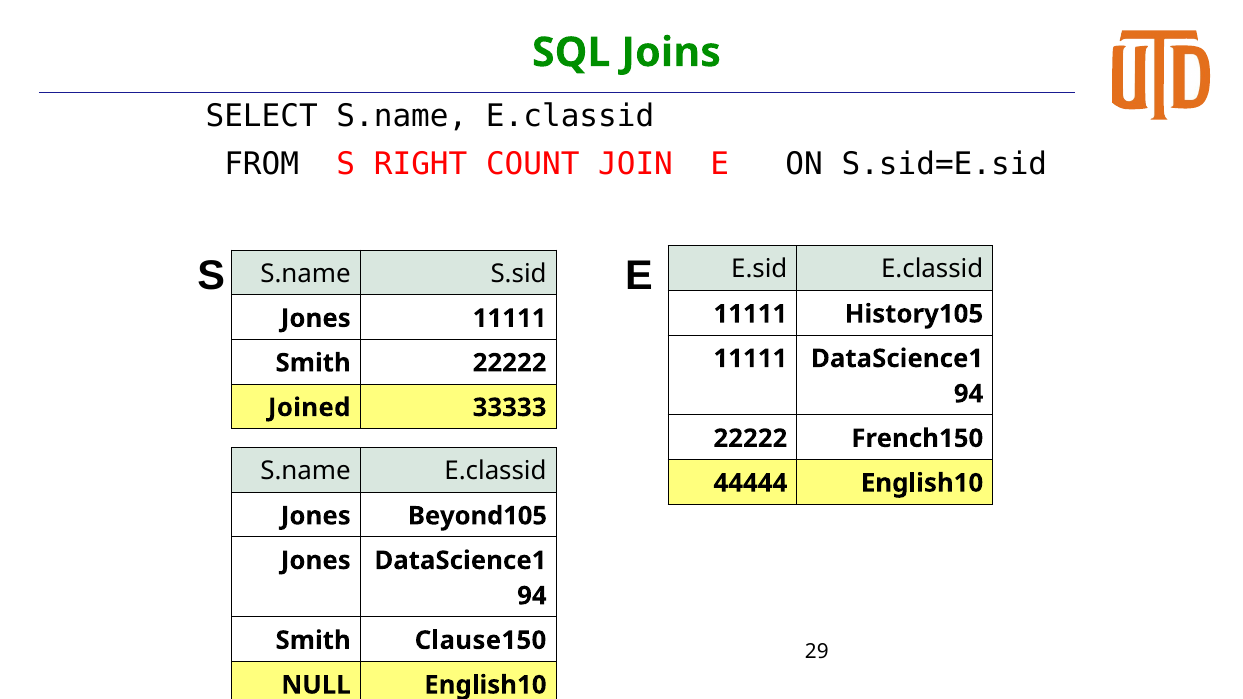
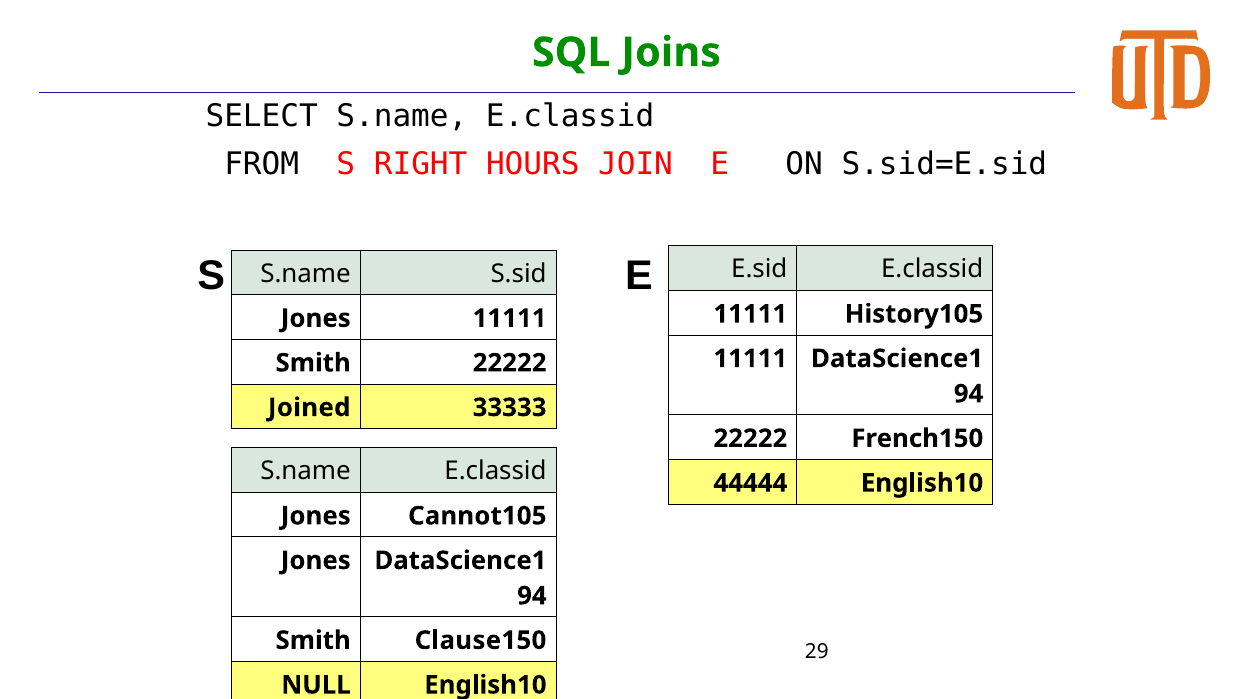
COUNT: COUNT -> HOURS (533, 164)
Beyond105: Beyond105 -> Cannot105 (477, 516)
